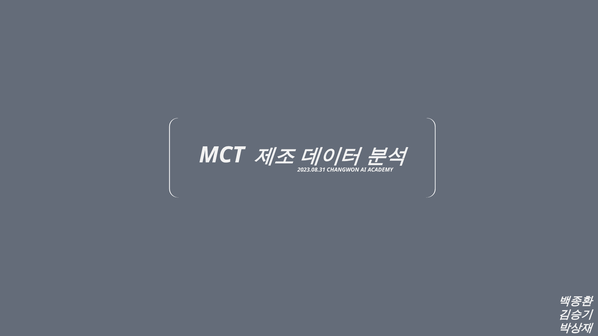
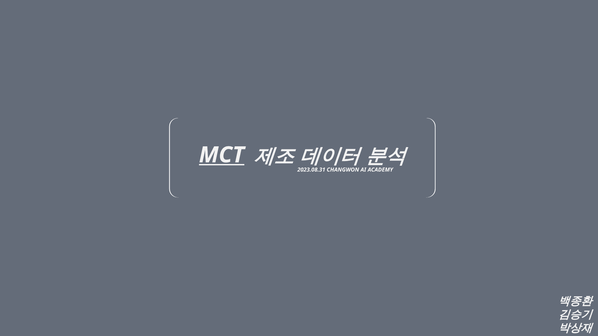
MCT underline: none -> present (222, 155)
